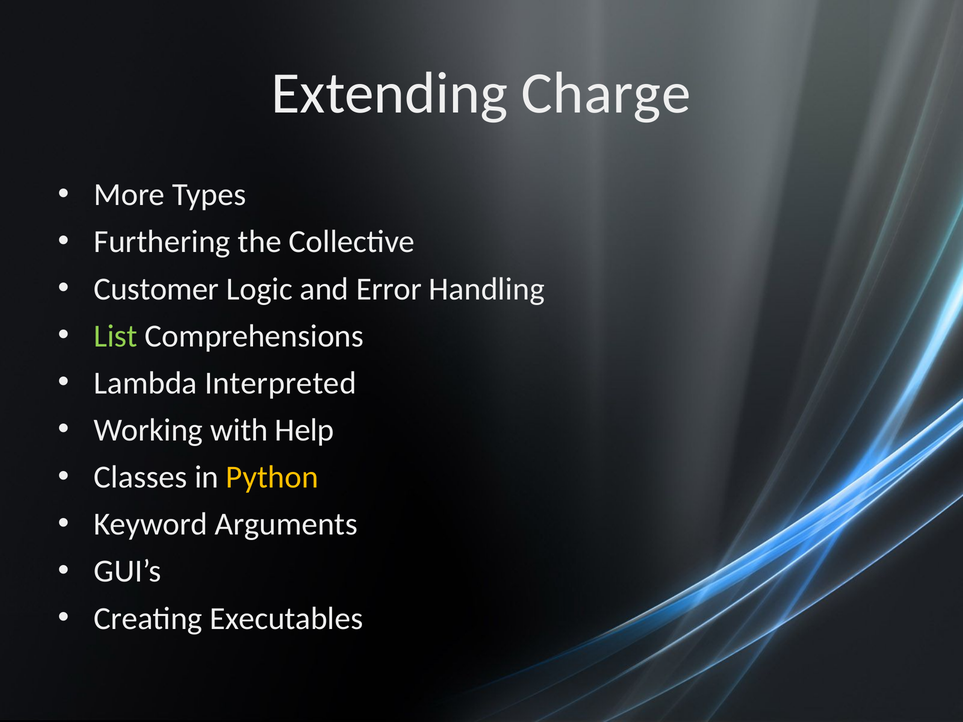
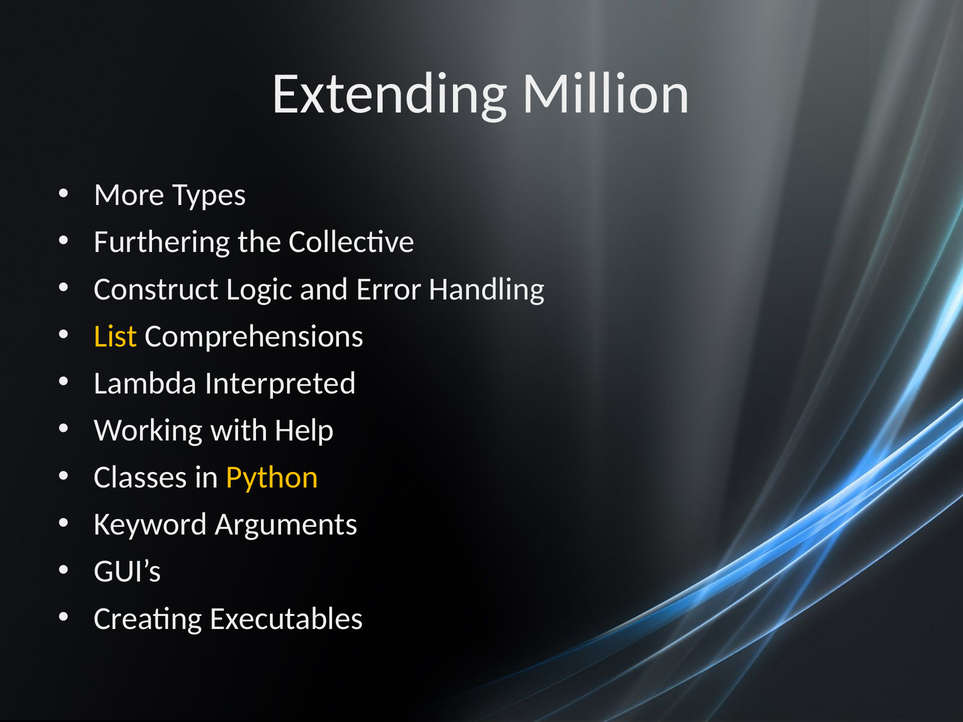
Charge: Charge -> Million (606, 93)
Customer: Customer -> Construct (156, 289)
List colour: light green -> yellow (116, 336)
